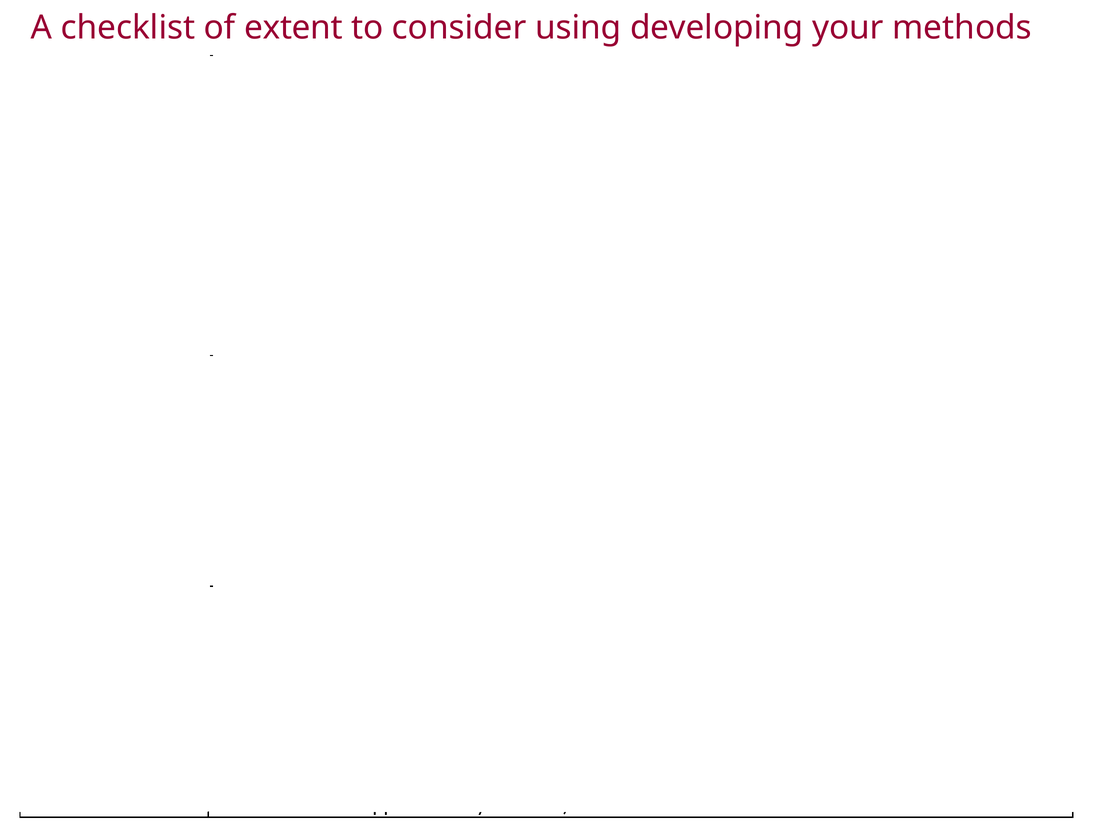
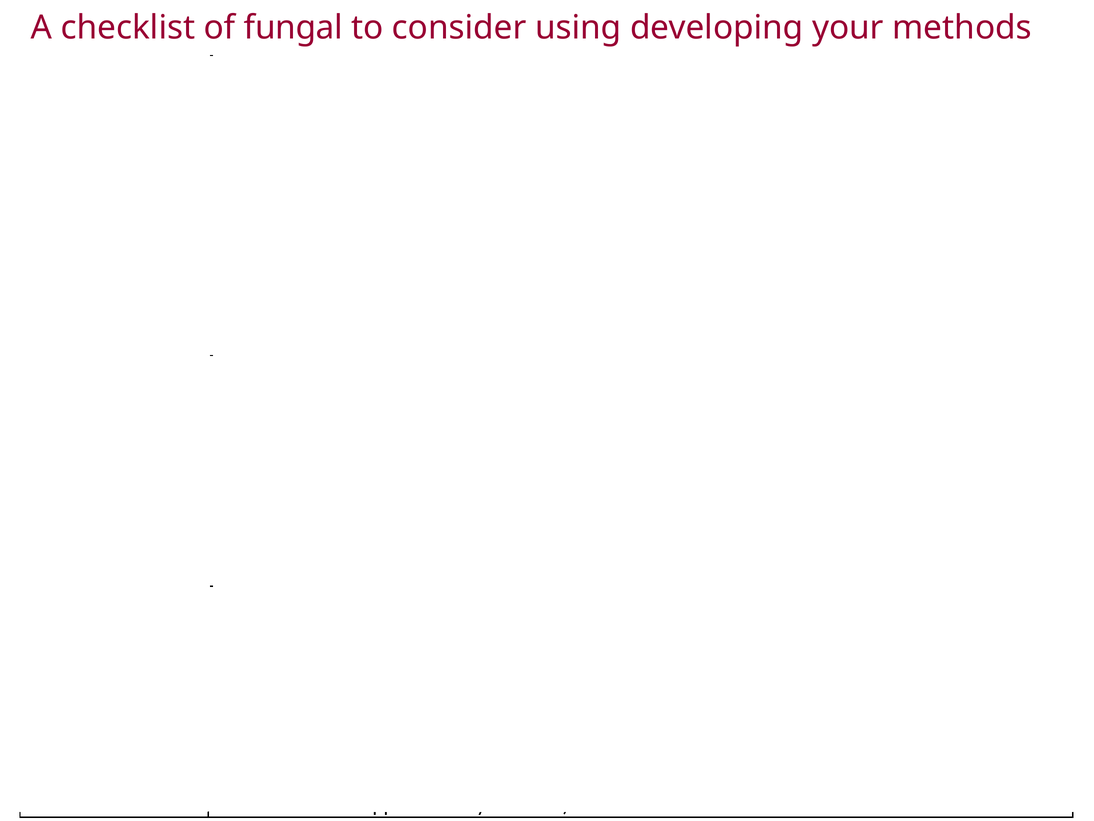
extent: extent -> fungal (293, 28)
